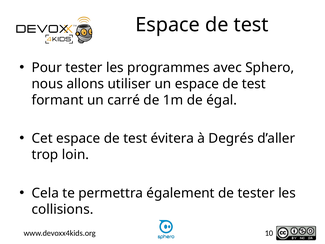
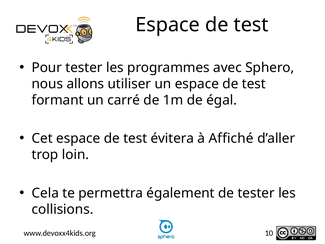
Degrés: Degrés -> Affiché (231, 138)
